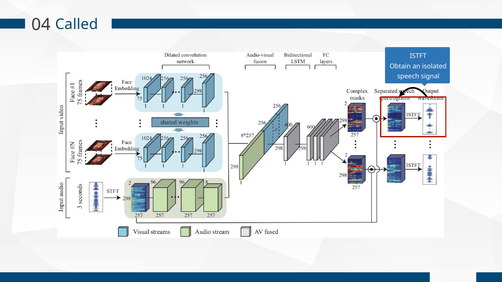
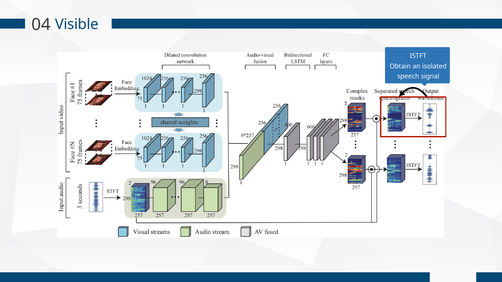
Called: Called -> Visible (77, 25)
